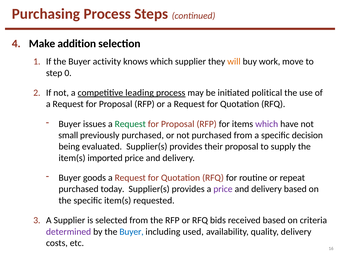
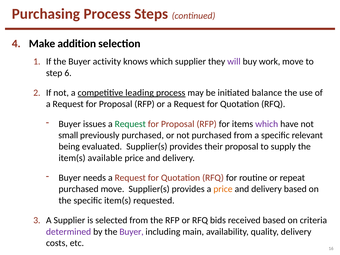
will colour: orange -> purple (234, 62)
0: 0 -> 6 (68, 73)
political: political -> balance (267, 93)
decision: decision -> relevant (307, 135)
imported: imported -> available (105, 158)
goods: goods -> needs (94, 178)
purchased today: today -> move (113, 189)
price colour: purple -> orange (223, 189)
Buyer colour: blue -> purple (131, 232)
used: used -> main (193, 232)
